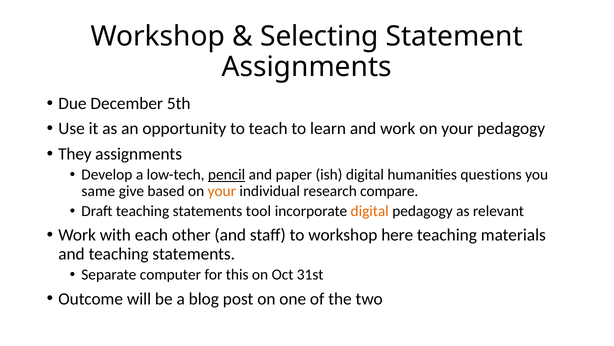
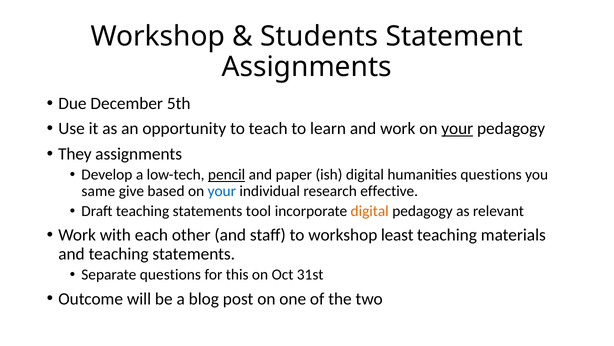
Selecting: Selecting -> Students (319, 36)
your underline: none -> present (457, 129)
your colour: orange -> blue (222, 191)
compare: compare -> effective (389, 191)
here: here -> least (397, 235)
Separate computer: computer -> questions (170, 274)
